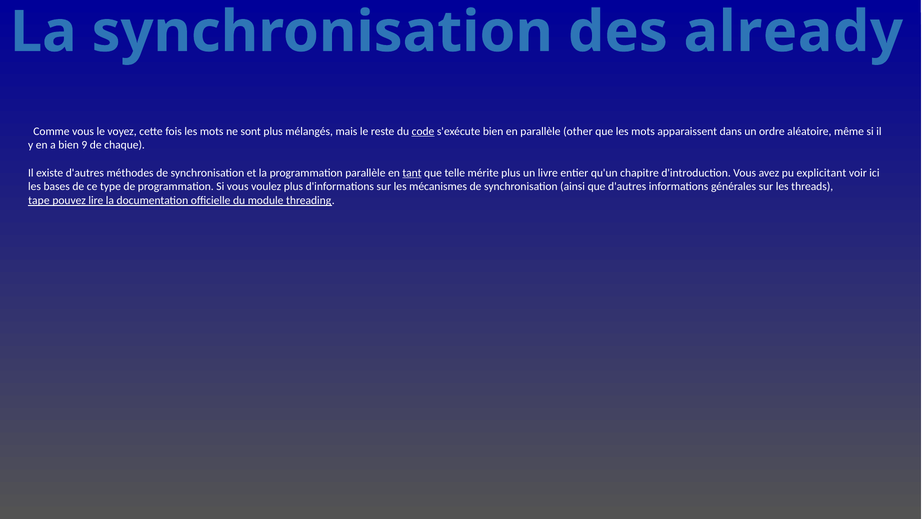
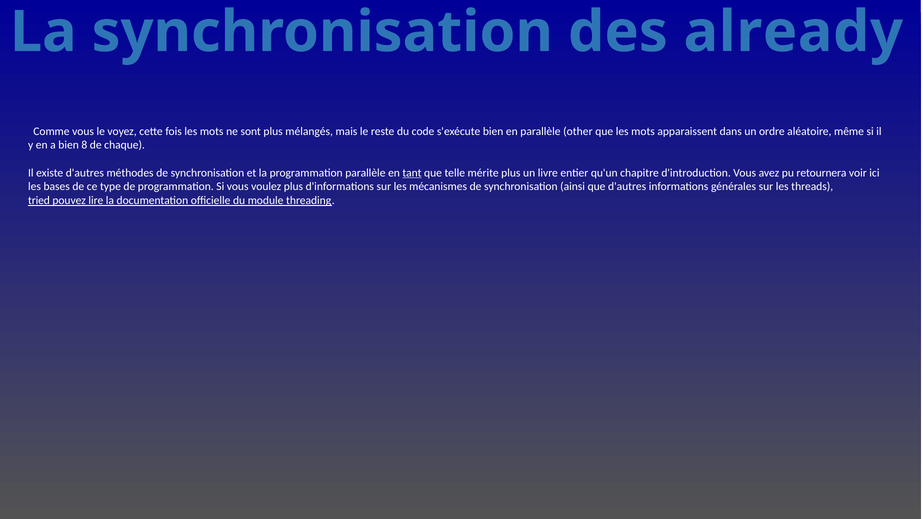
code underline: present -> none (423, 131)
9: 9 -> 8 (84, 145)
explicitant: explicitant -> retournera (822, 173)
tape: tape -> tried (39, 200)
